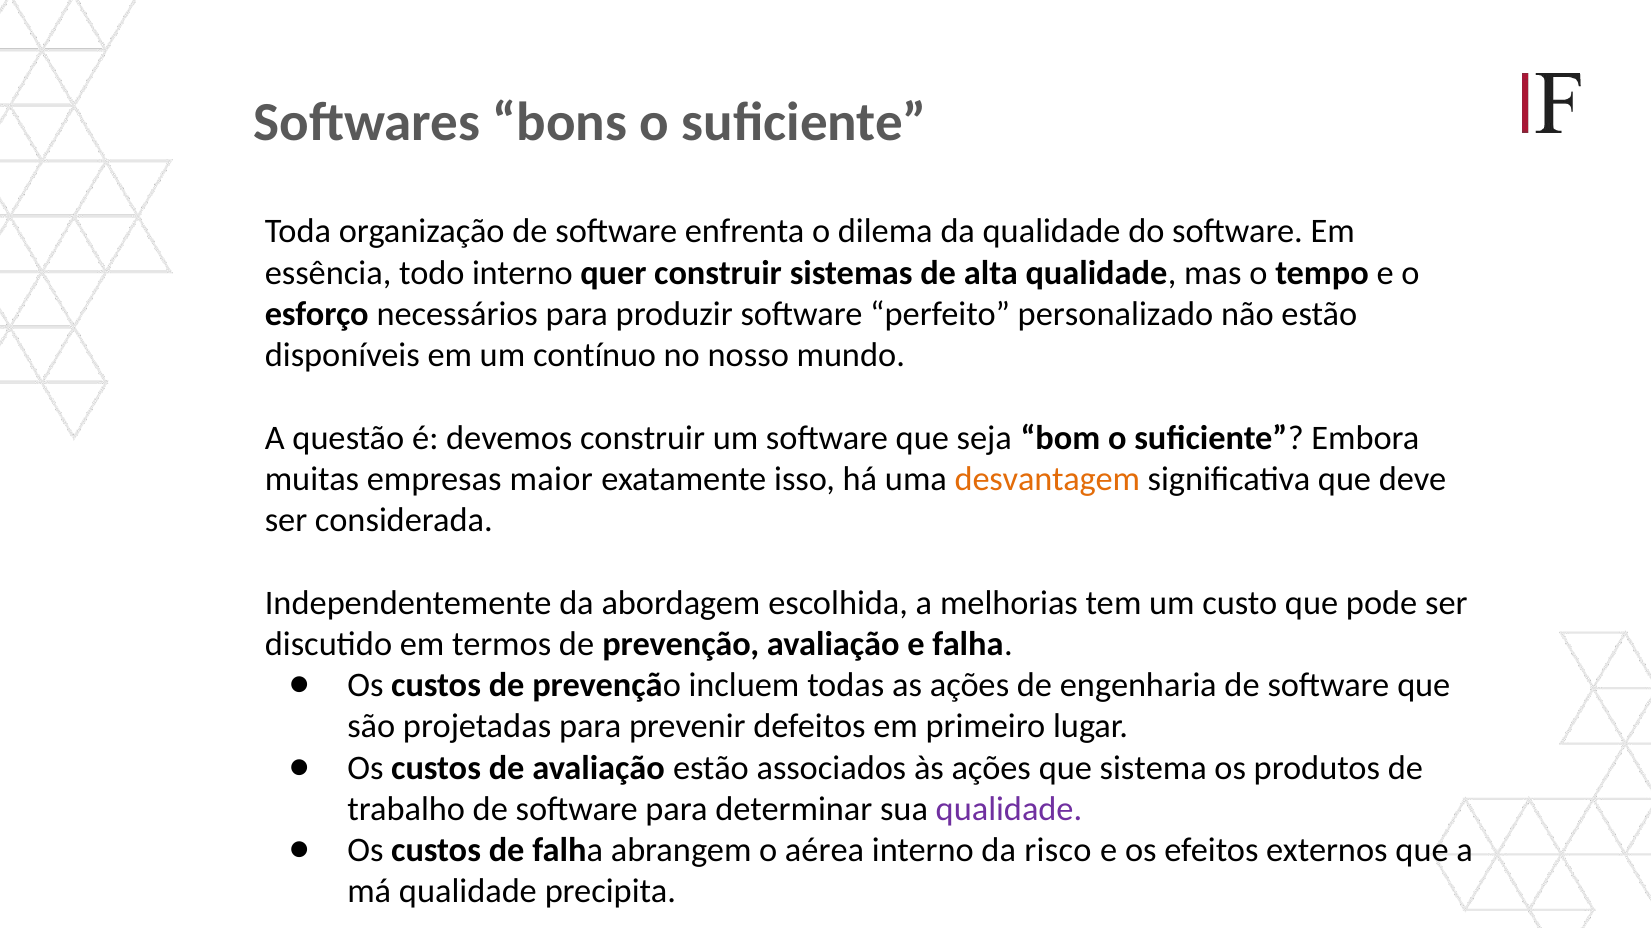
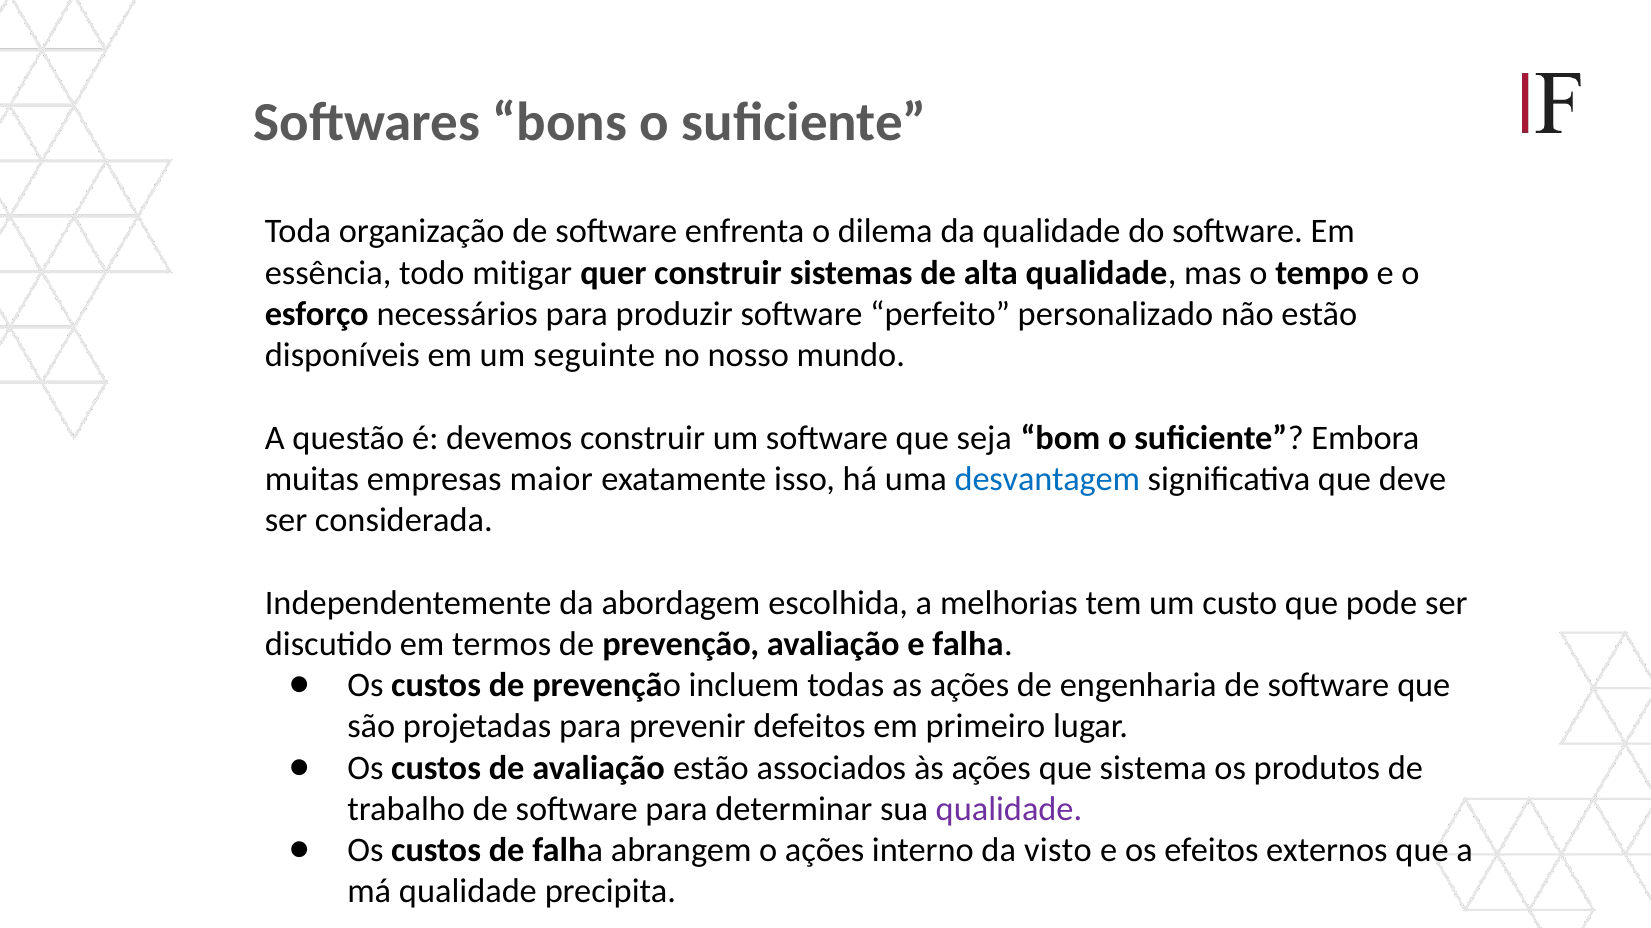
todo interno: interno -> mitigar (522, 273)
contínuo: contínuo -> seguinte (594, 356)
desvantagem colour: orange -> blue (1047, 479)
o aérea: aérea -> ações (825, 851)
risco: risco -> visto (1058, 851)
